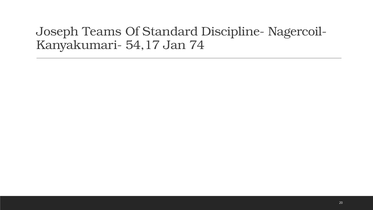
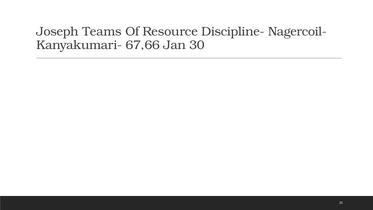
Standard: Standard -> Resource (170, 32)
54,17: 54,17 -> 67,66 (143, 45)
74: 74 -> 30 (197, 45)
